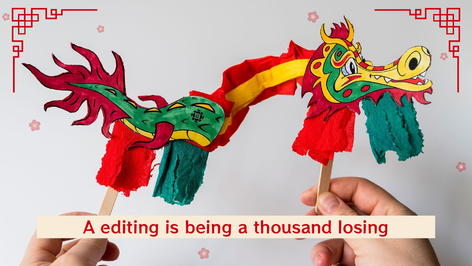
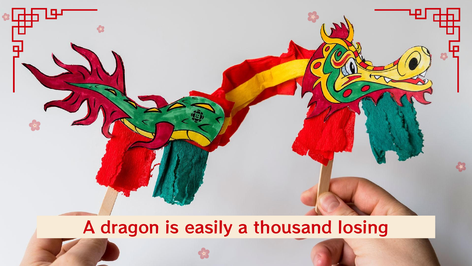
editing: editing -> dragon (130, 228)
being: being -> easily (209, 228)
